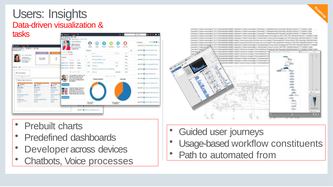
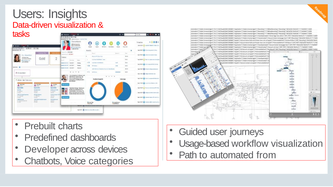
workflow constituents: constituents -> visualization (297, 144)
processes: processes -> categories (111, 161)
